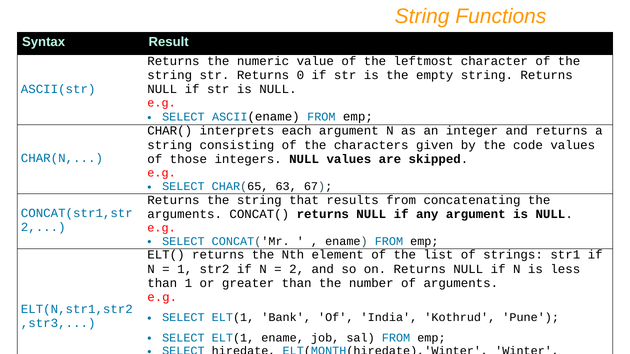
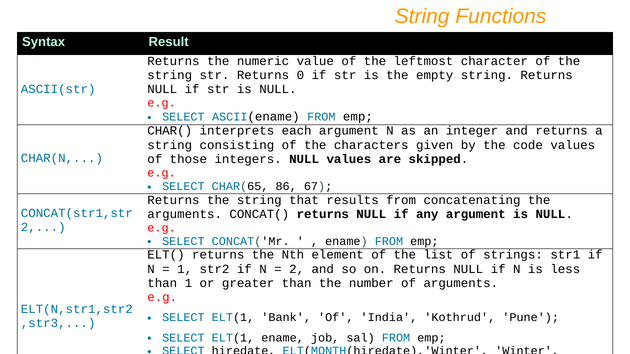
63: 63 -> 86 (286, 186)
